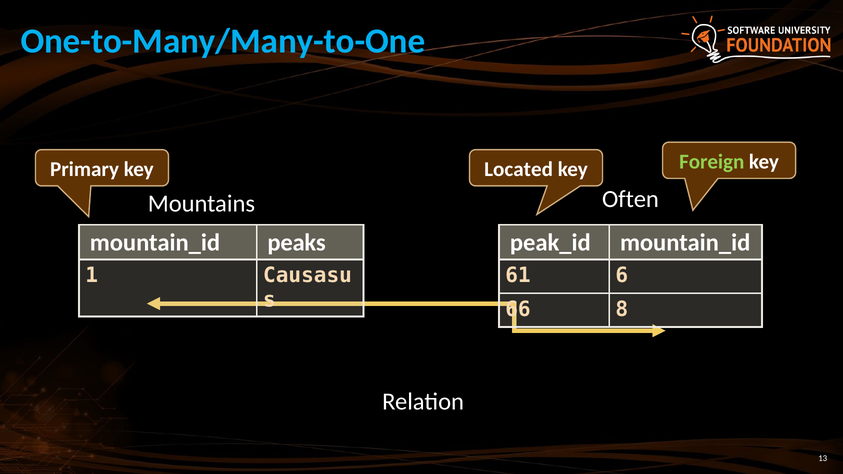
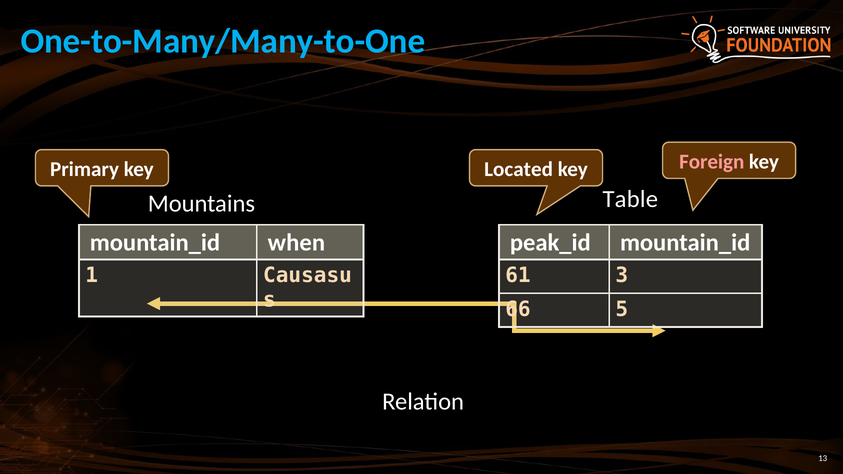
Foreign colour: light green -> pink (712, 162)
Often: Often -> Table (630, 199)
peaks: peaks -> when (296, 243)
6: 6 -> 3 (622, 276)
8: 8 -> 5 (622, 309)
